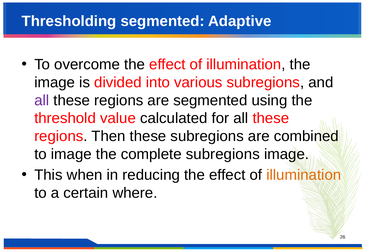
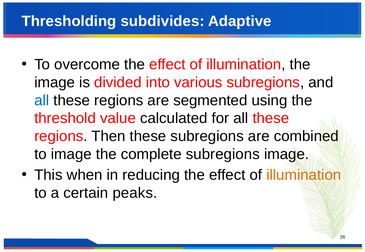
Thresholding segmented: segmented -> subdivides (163, 21)
all colour: purple -> blue (42, 101)
where: where -> peaks (135, 194)
